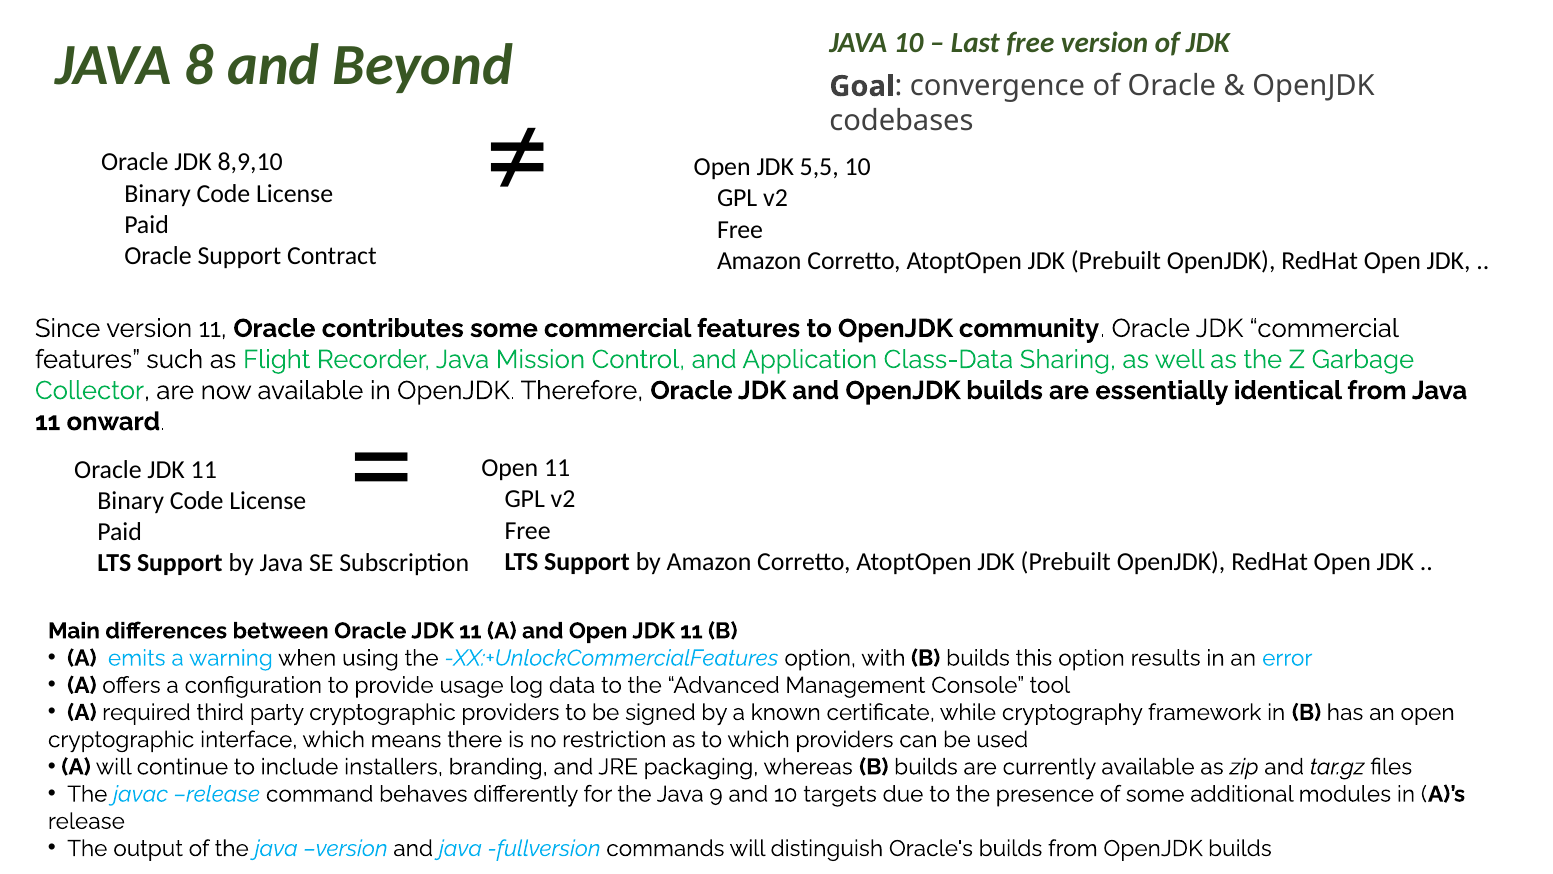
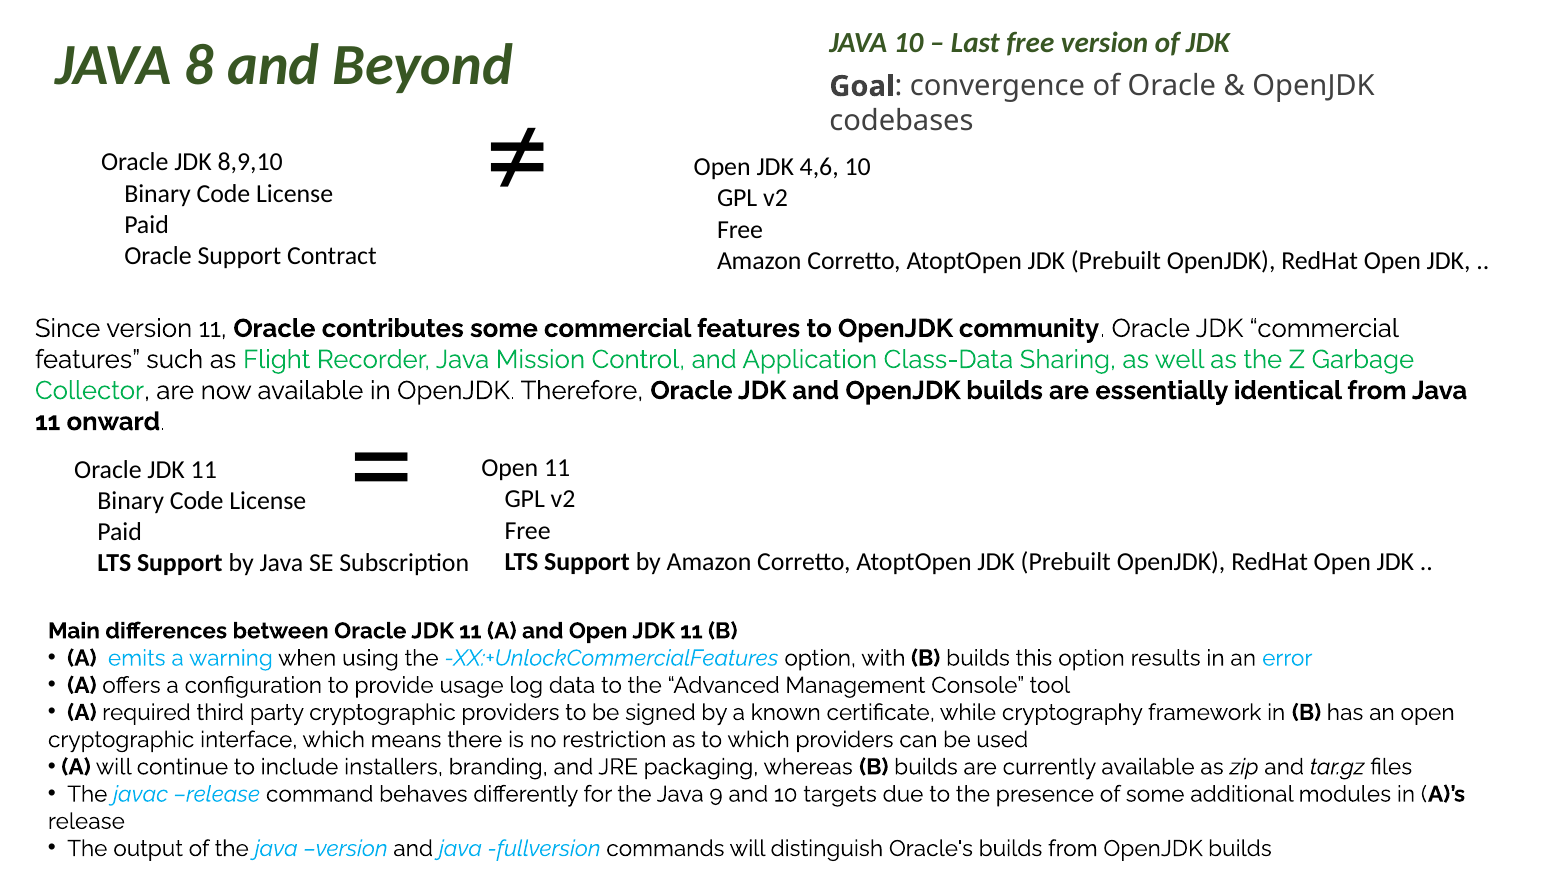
5,5: 5,5 -> 4,6 (819, 167)
